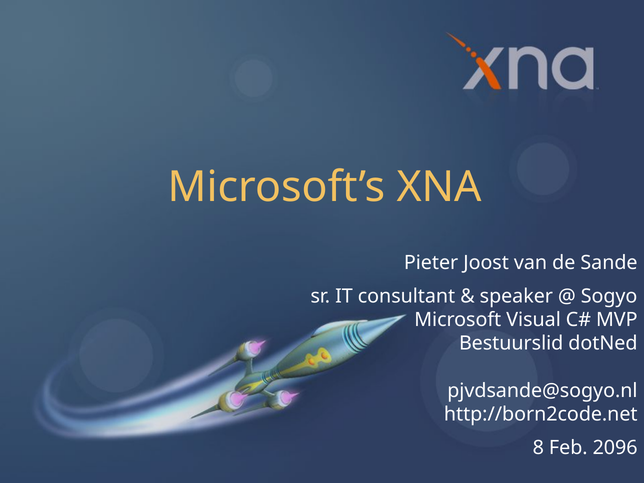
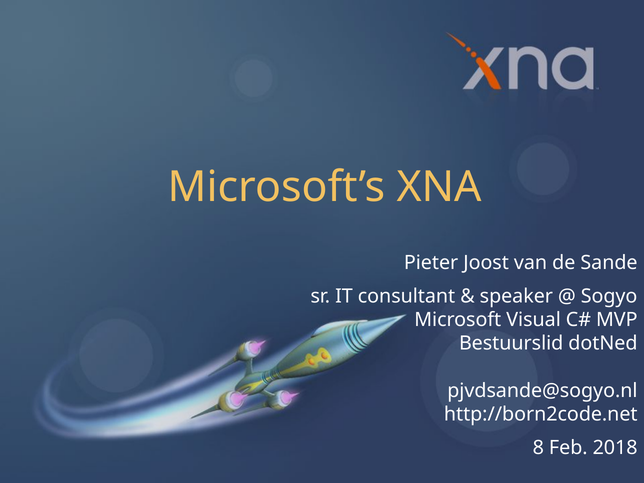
2096: 2096 -> 2018 (615, 448)
